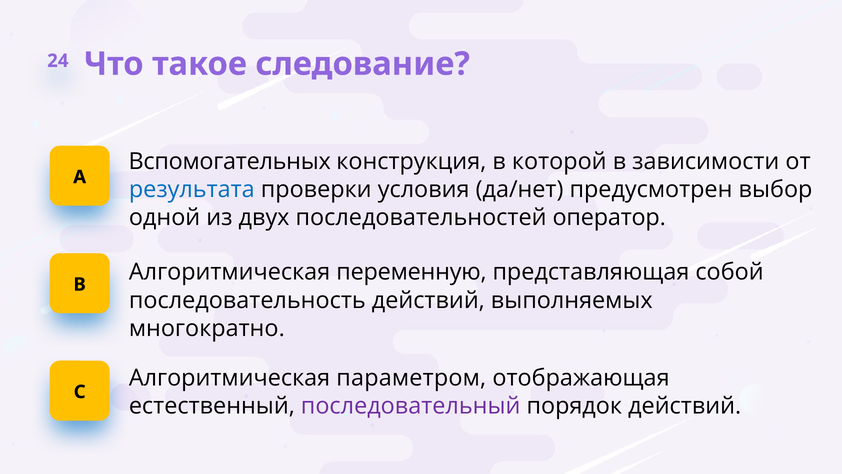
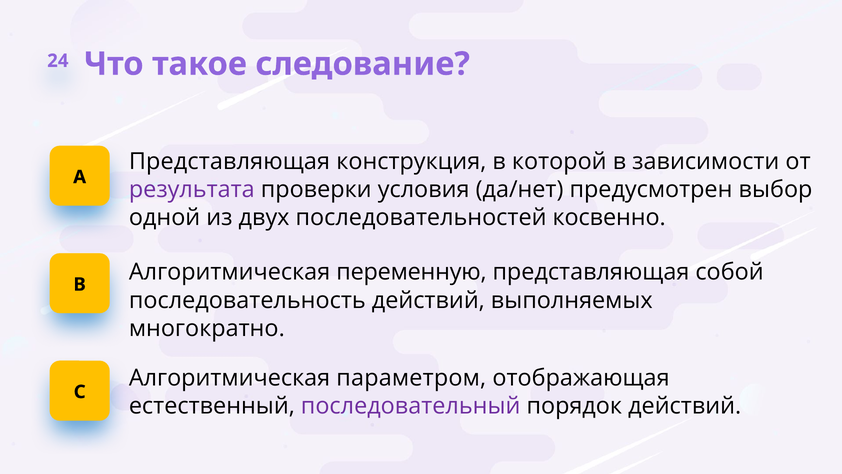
Вспомогательных: Вспомогательных -> Представляющая (229, 161)
результата colour: blue -> purple (192, 189)
оператор: оператор -> косвенно (609, 217)
